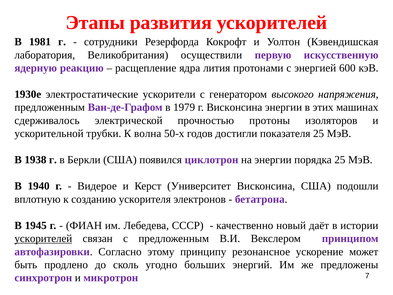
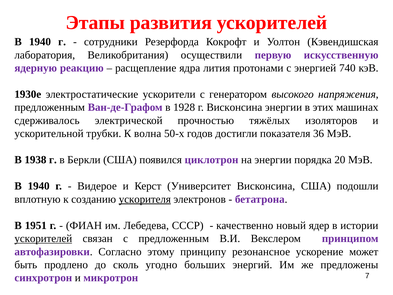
1981: 1981 -> 1940 (40, 42)
600: 600 -> 740 (347, 68)
1979: 1979 -> 1928 (184, 107)
протоны: протоны -> тяжёлых (270, 120)
показателя 25: 25 -> 36 (319, 133)
порядка 25: 25 -> 20 (340, 160)
ускорителя underline: none -> present (145, 199)
1945: 1945 -> 1951 (36, 225)
даёт: даёт -> ядер (319, 225)
